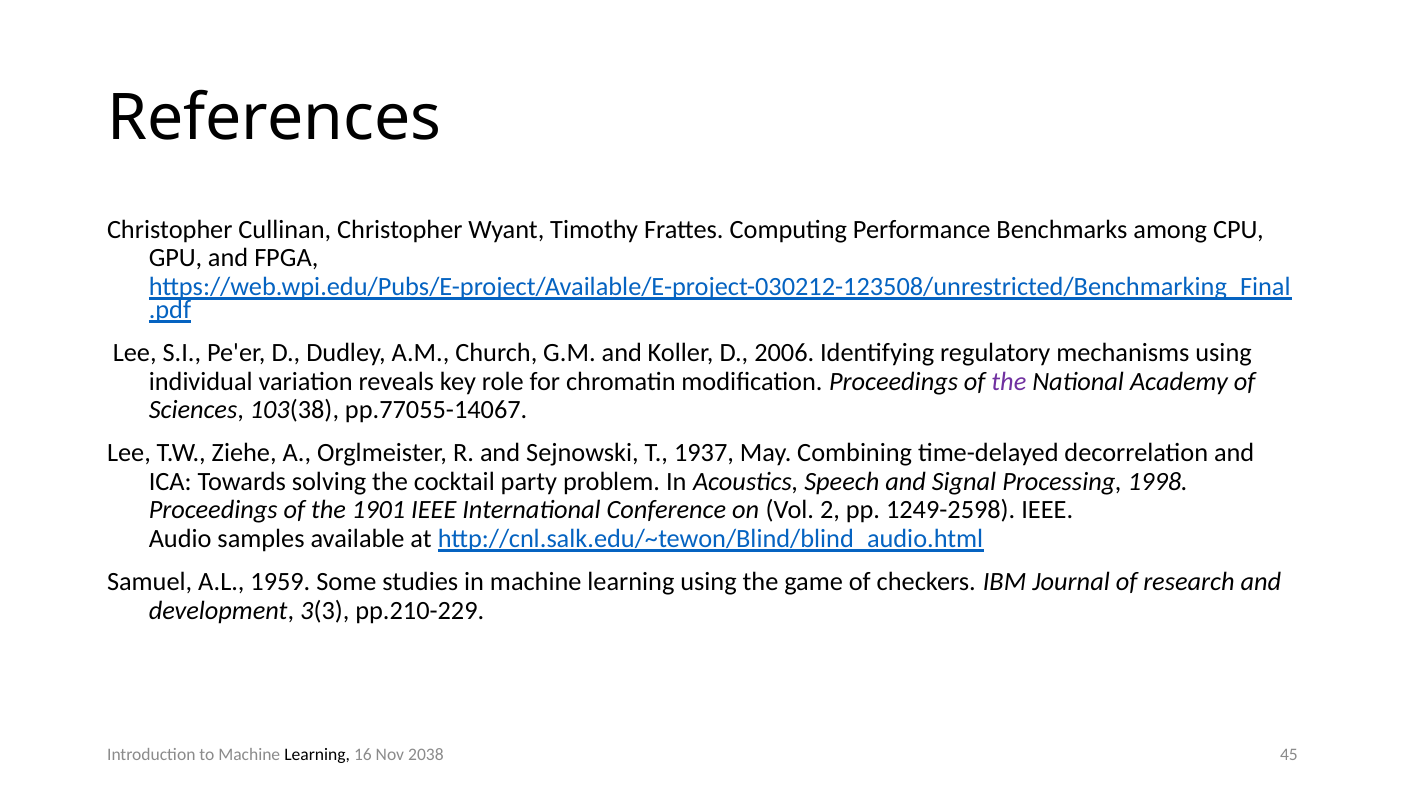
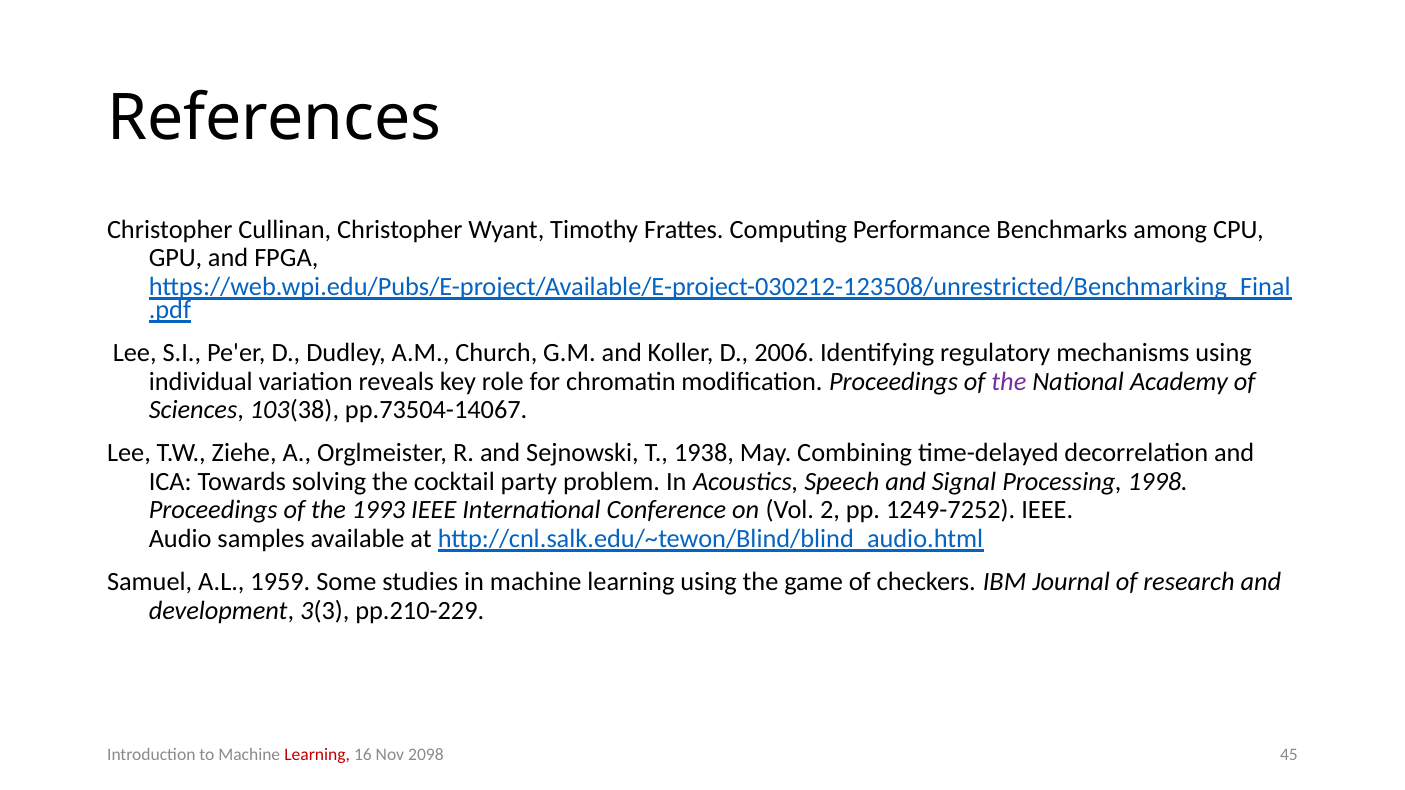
pp.77055-14067: pp.77055-14067 -> pp.73504-14067 (436, 410)
1937: 1937 -> 1938 (704, 453)
1901: 1901 -> 1993 (379, 510)
1249-2598: 1249-2598 -> 1249-7252 (951, 510)
Learning colour: black -> red (317, 755)
2038: 2038 -> 2098 (426, 755)
